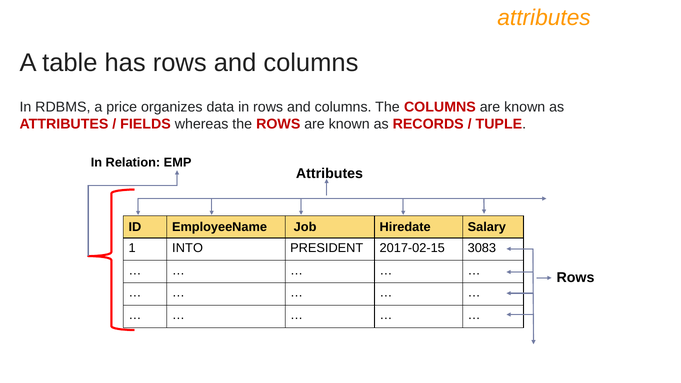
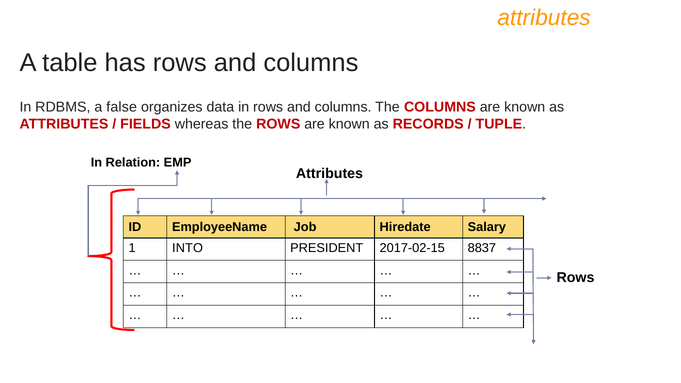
price: price -> false (122, 107)
3083: 3083 -> 8837 (482, 248)
